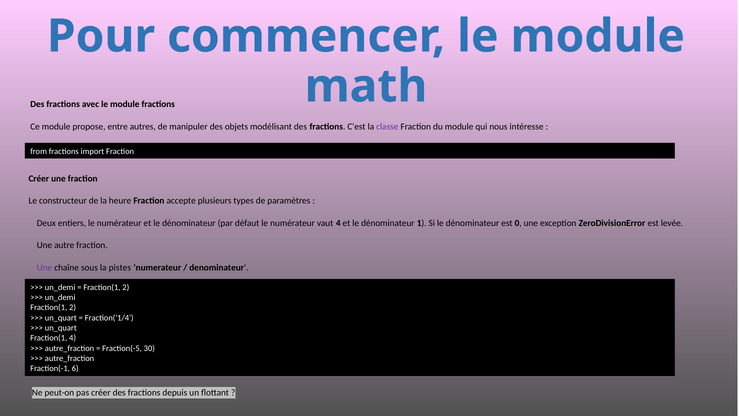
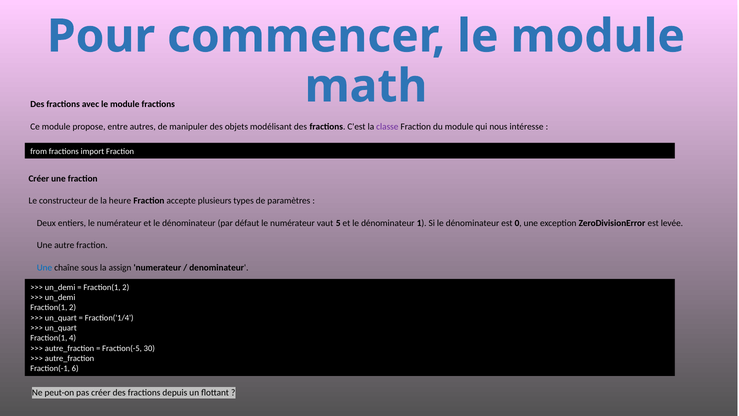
vaut 4: 4 -> 5 (338, 223)
Une colour: purple -> blue (44, 267)
pistes: pistes -> assign (120, 267)
